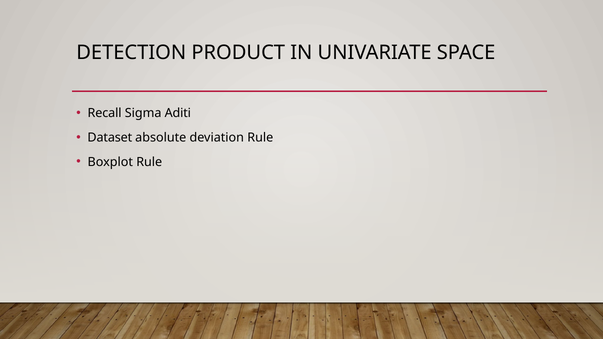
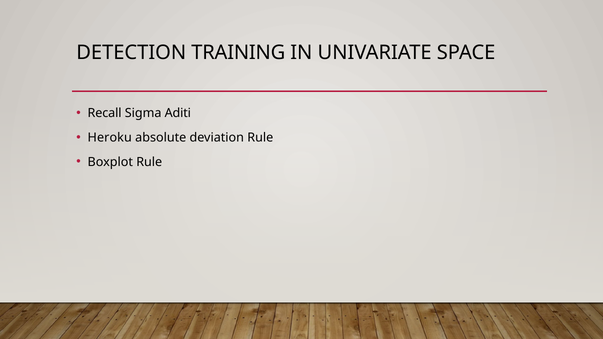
PRODUCT: PRODUCT -> TRAINING (238, 53)
Dataset: Dataset -> Heroku (110, 138)
